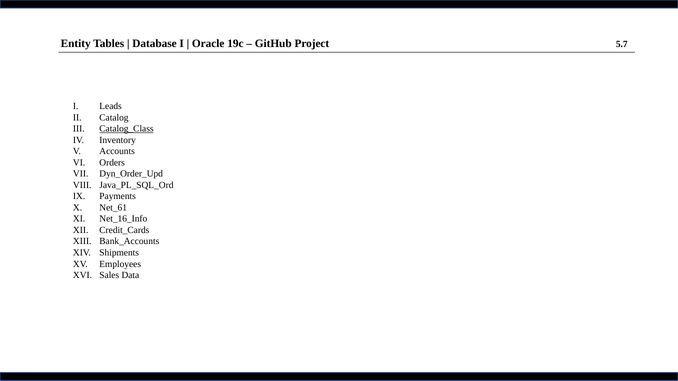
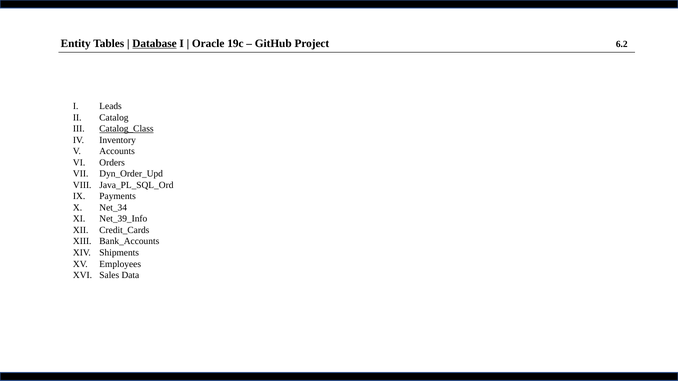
Database underline: none -> present (155, 43)
5.7: 5.7 -> 6.2 (622, 44)
Net_61: Net_61 -> Net_34 (113, 208)
Net_16_Info: Net_16_Info -> Net_39_Info (123, 219)
